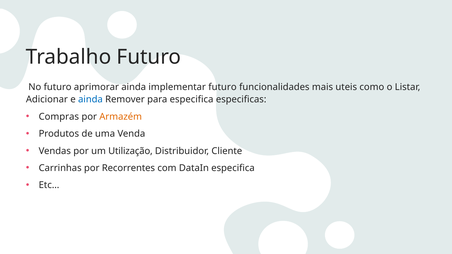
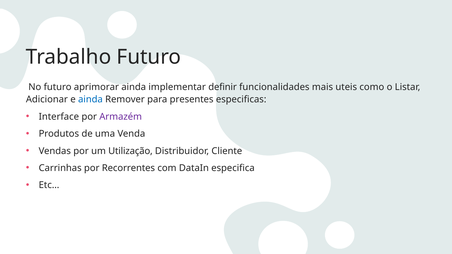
implementar futuro: futuro -> definir (223, 87)
para especifica: especifica -> presentes (192, 100)
Compras: Compras -> Interface (59, 117)
Armazém colour: orange -> purple (121, 117)
